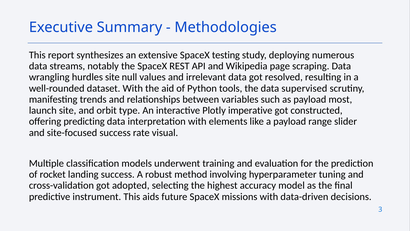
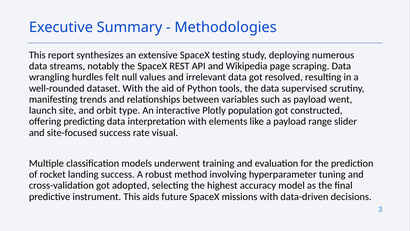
hurdles site: site -> felt (112, 77)
most: most -> went (340, 99)
imperative: imperative -> population (250, 110)
